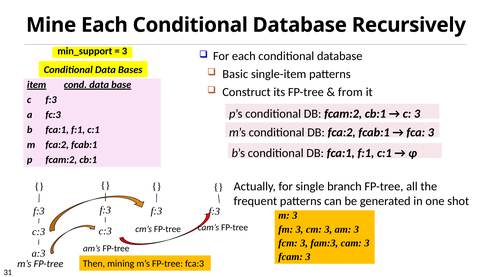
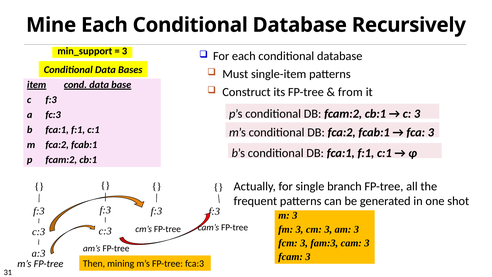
Basic: Basic -> Must (235, 74)
